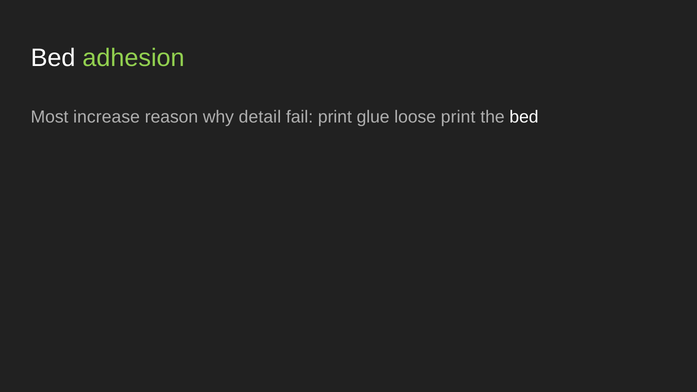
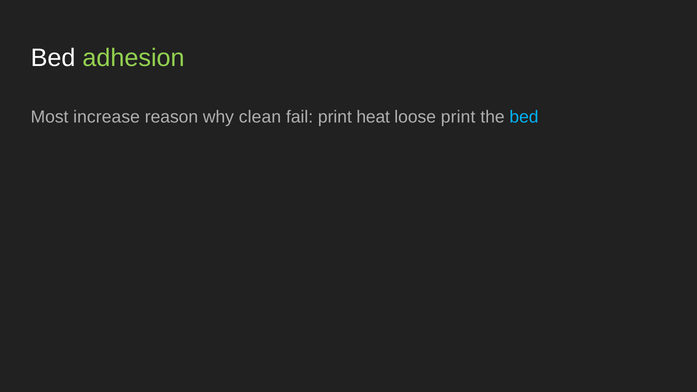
detail: detail -> clean (260, 117)
glue: glue -> heat (373, 117)
bed colour: white -> light blue (524, 117)
